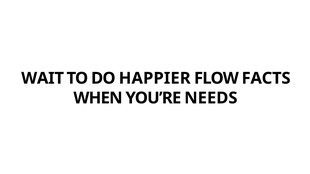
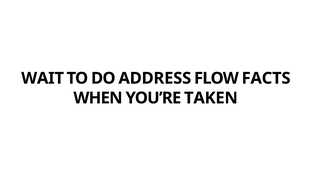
HAPPIER: HAPPIER -> ADDRESS (155, 78)
NEEDS: NEEDS -> TAKEN (211, 98)
